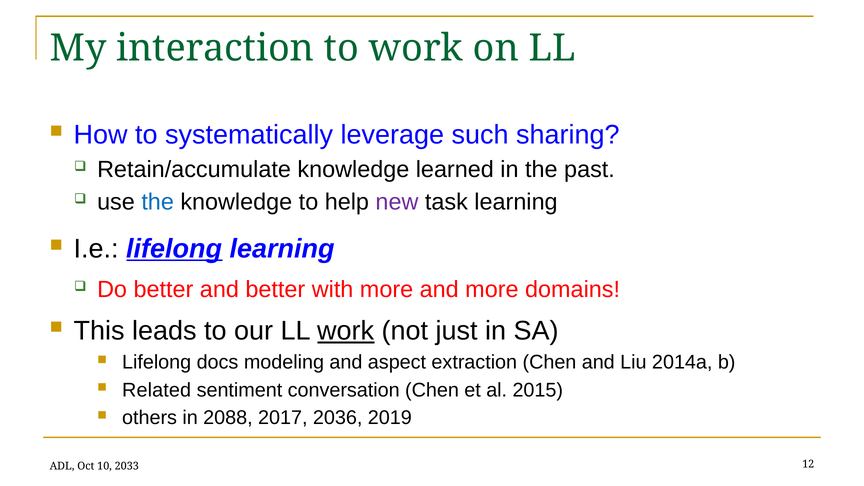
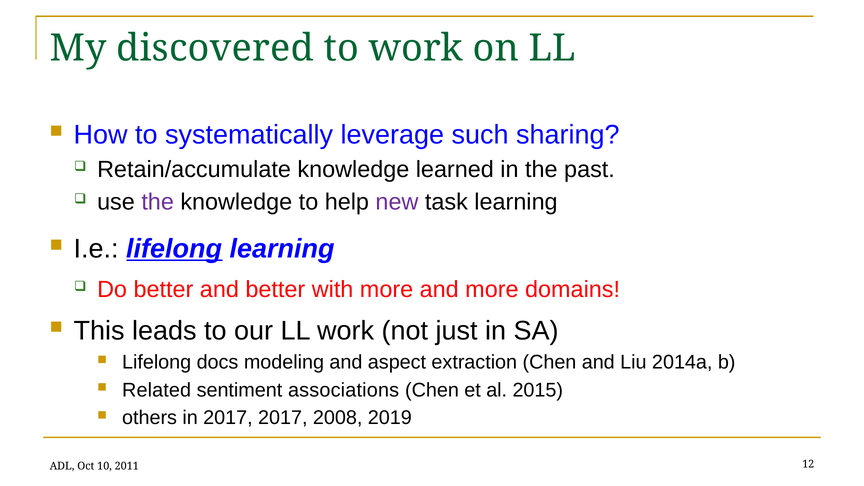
interaction: interaction -> discovered (215, 48)
the colour: blue -> purple (158, 202)
work underline: present -> none (346, 331)
conversation: conversation -> associations (344, 390)
in 2088: 2088 -> 2017 (228, 418)
2036: 2036 -> 2008 (338, 418)
2033: 2033 -> 2011 (127, 466)
